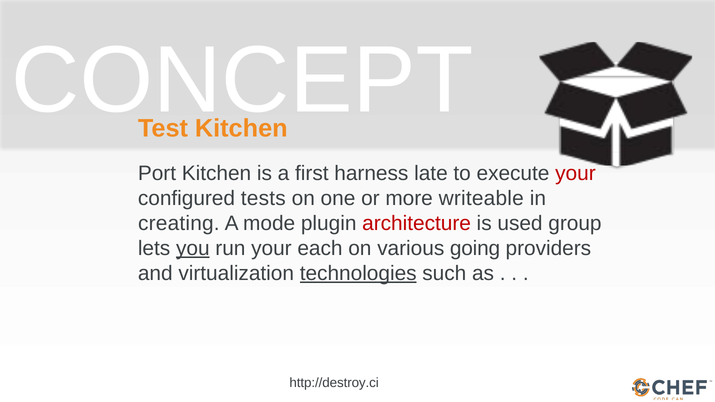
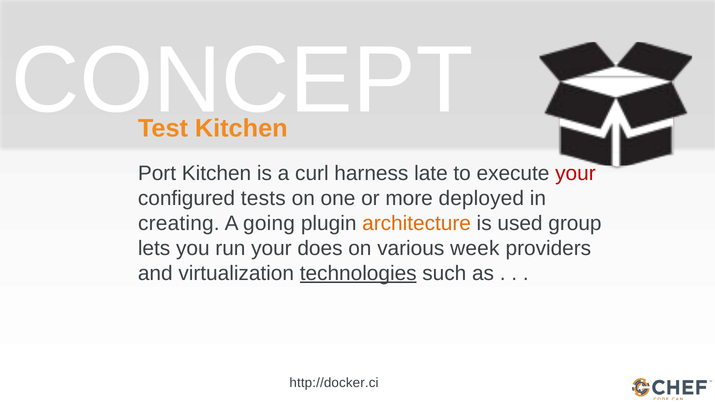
first: first -> curl (312, 173)
writeable: writeable -> deployed (481, 198)
mode: mode -> going (269, 223)
architecture colour: red -> orange (417, 223)
you underline: present -> none (193, 248)
each: each -> does (320, 248)
going: going -> week (475, 248)
http://destroy.ci: http://destroy.ci -> http://docker.ci (334, 383)
